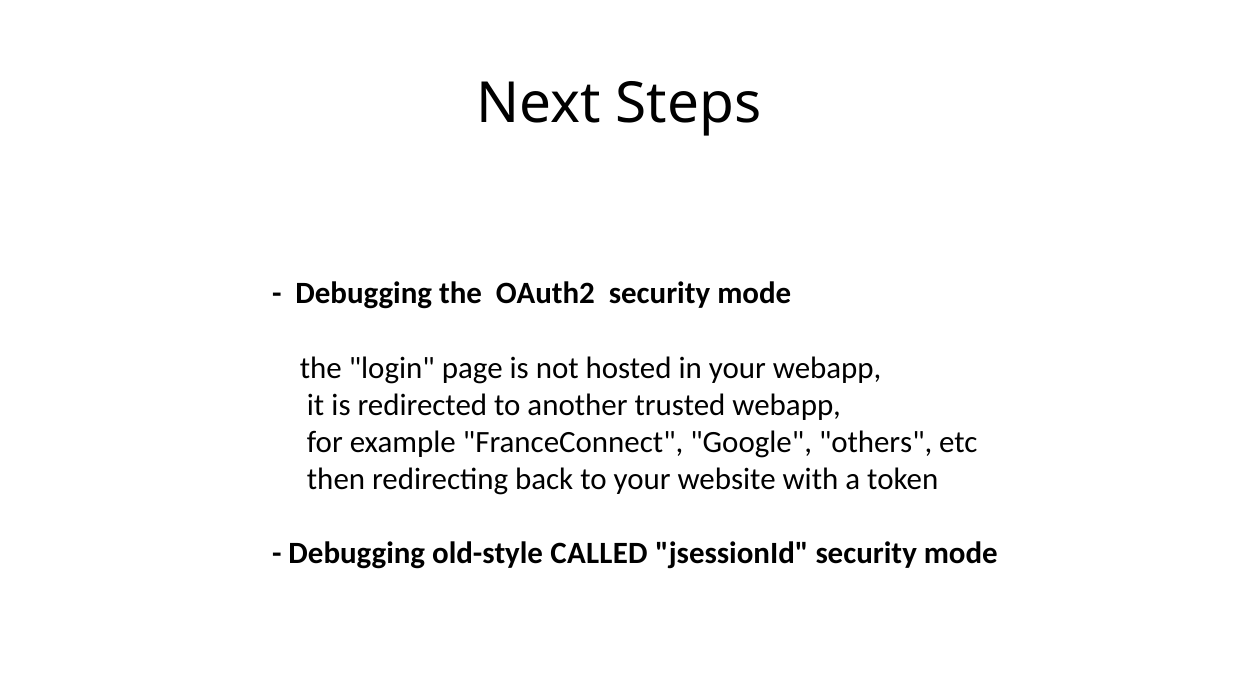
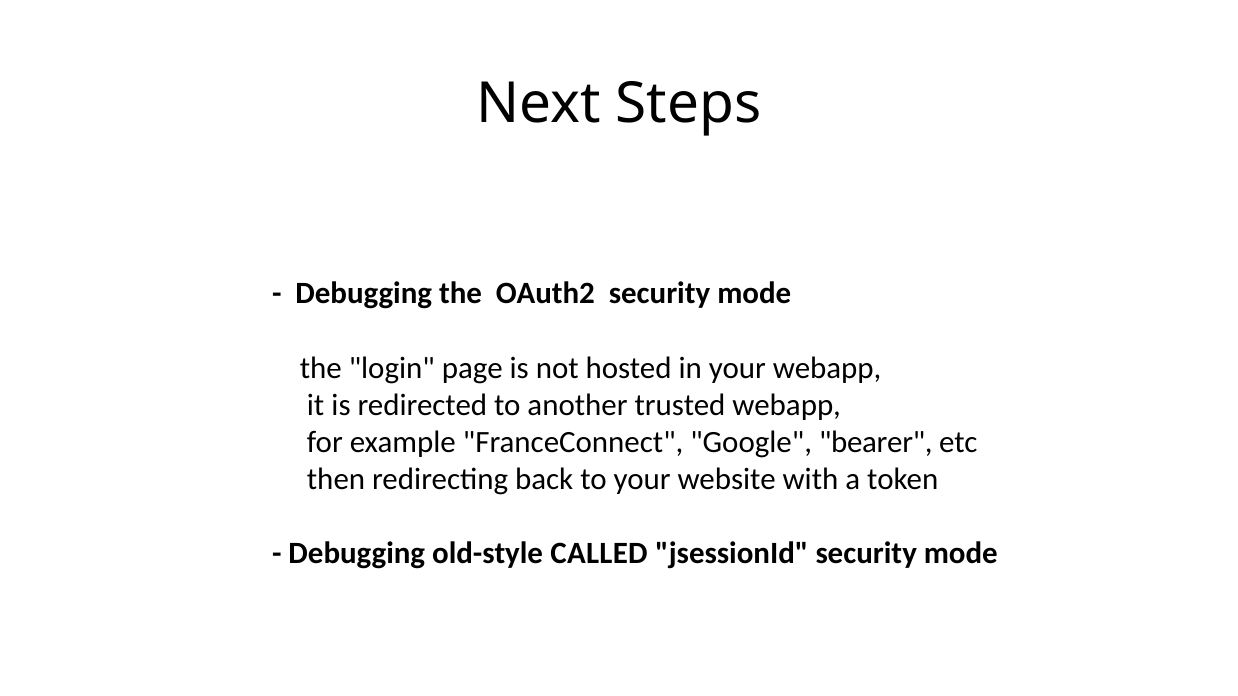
others: others -> bearer (876, 442)
